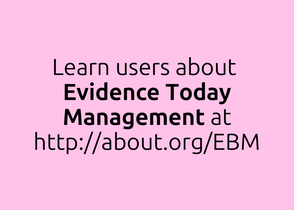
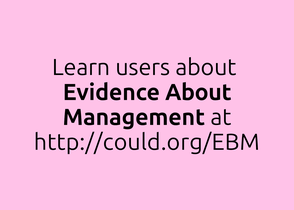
Evidence Today: Today -> About (198, 92)
http://about.org/EBM: http://about.org/EBM -> http://could.org/EBM (147, 142)
